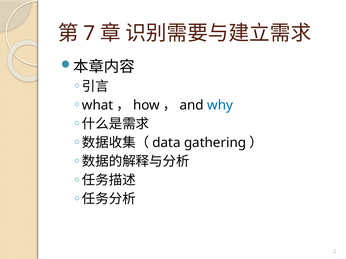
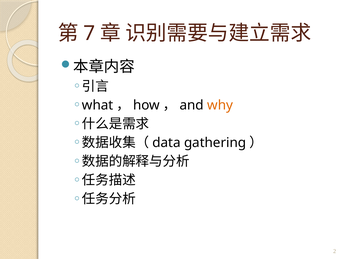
why colour: blue -> orange (220, 105)
